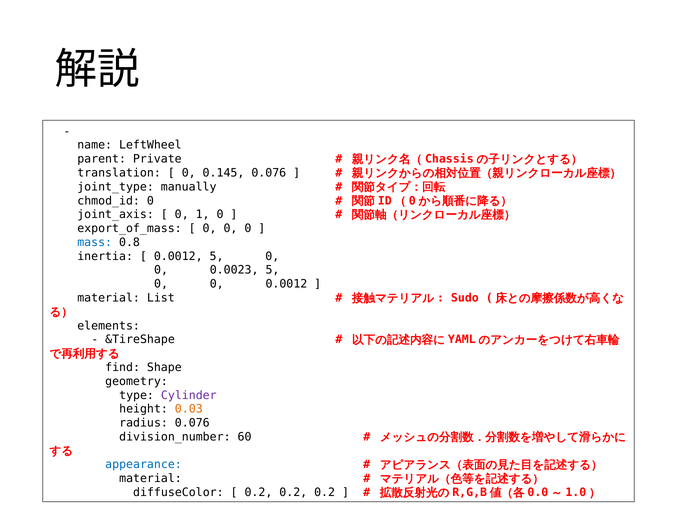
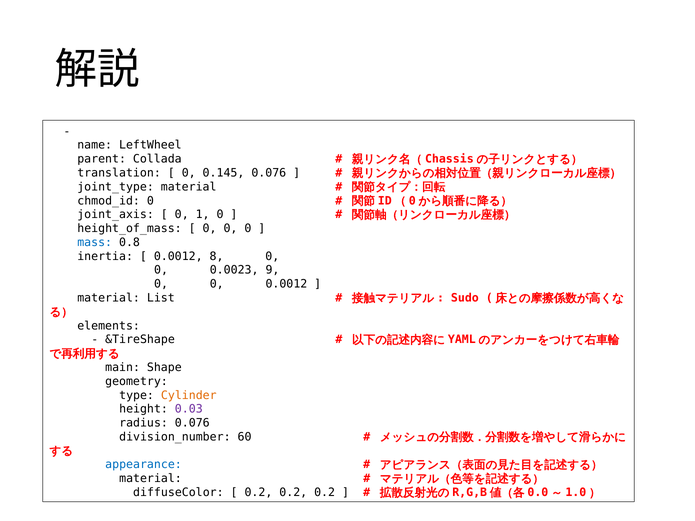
Private: Private -> Collada (157, 159)
joint_type manually: manually -> material (189, 187)
export_of_mass: export_of_mass -> height_of_mass (129, 229)
0.0012 5: 5 -> 8 (217, 256)
0.0023 5: 5 -> 9 (272, 270)
find: find -> main (123, 368)
Cylinder colour: purple -> orange (189, 395)
0.03 colour: orange -> purple (189, 409)
